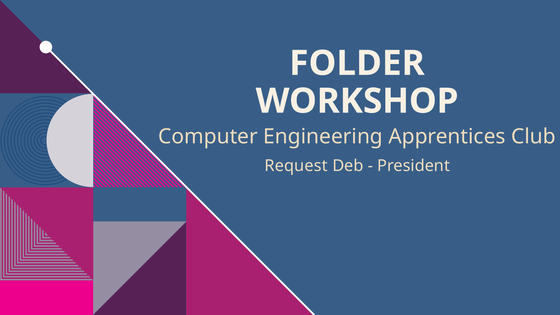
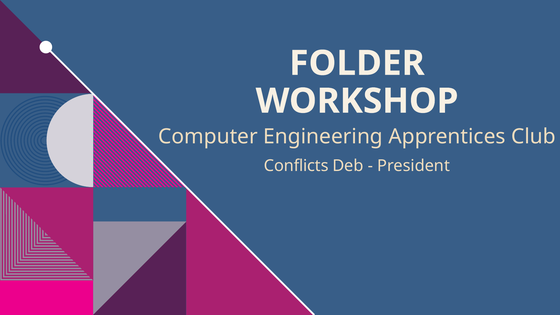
Request: Request -> Conflicts (296, 166)
